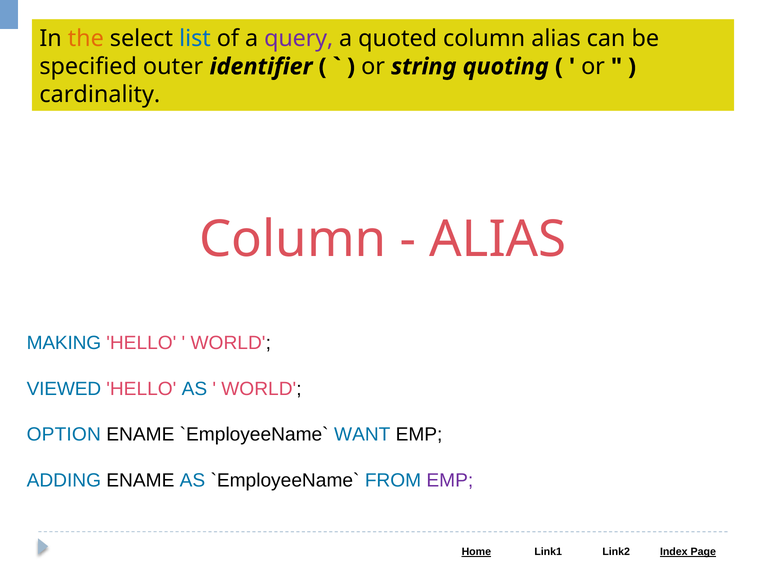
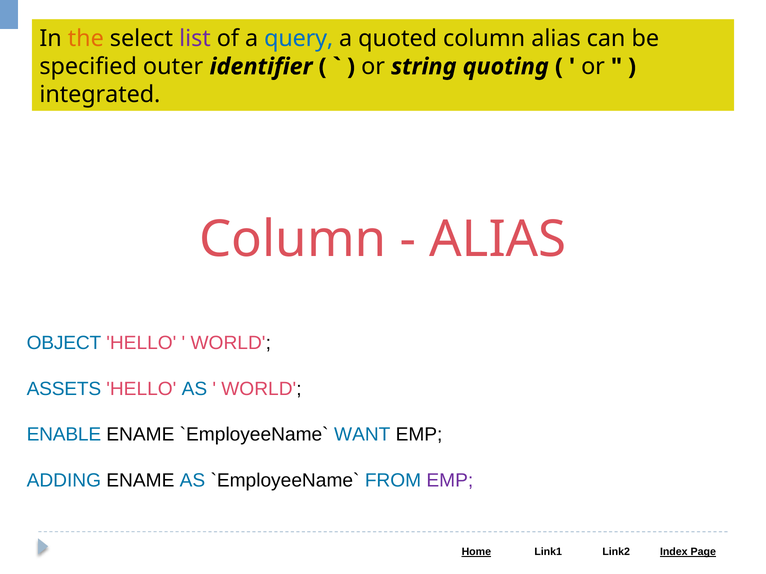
list colour: blue -> purple (195, 39)
query colour: purple -> blue (299, 39)
cardinality: cardinality -> integrated (100, 95)
MAKING: MAKING -> OBJECT (64, 343)
VIEWED: VIEWED -> ASSETS (64, 389)
OPTION: OPTION -> ENABLE (64, 435)
